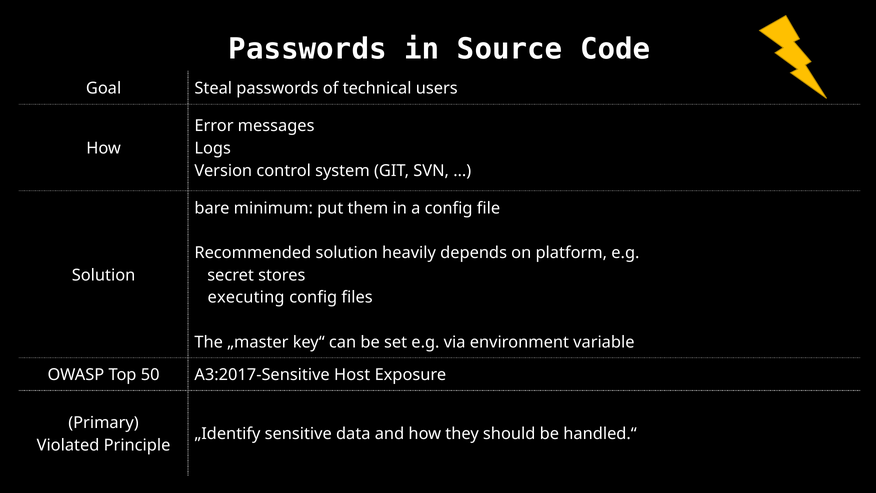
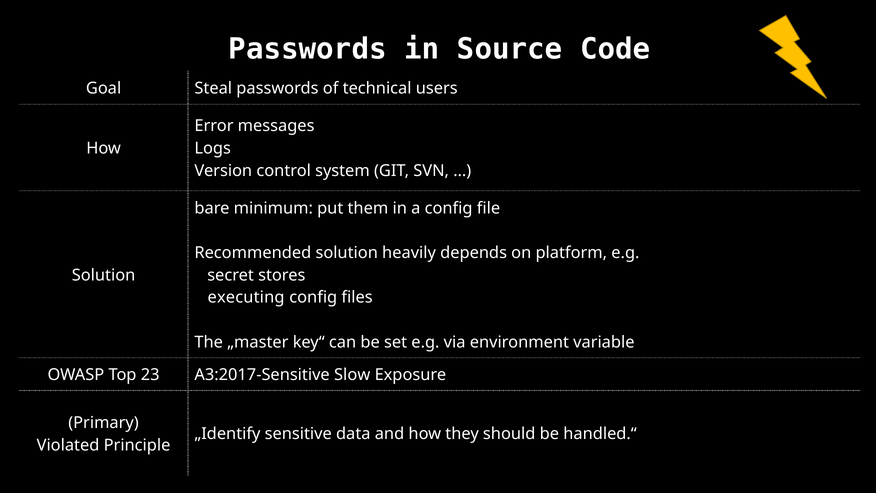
50: 50 -> 23 (150, 375)
Host: Host -> Slow (352, 375)
